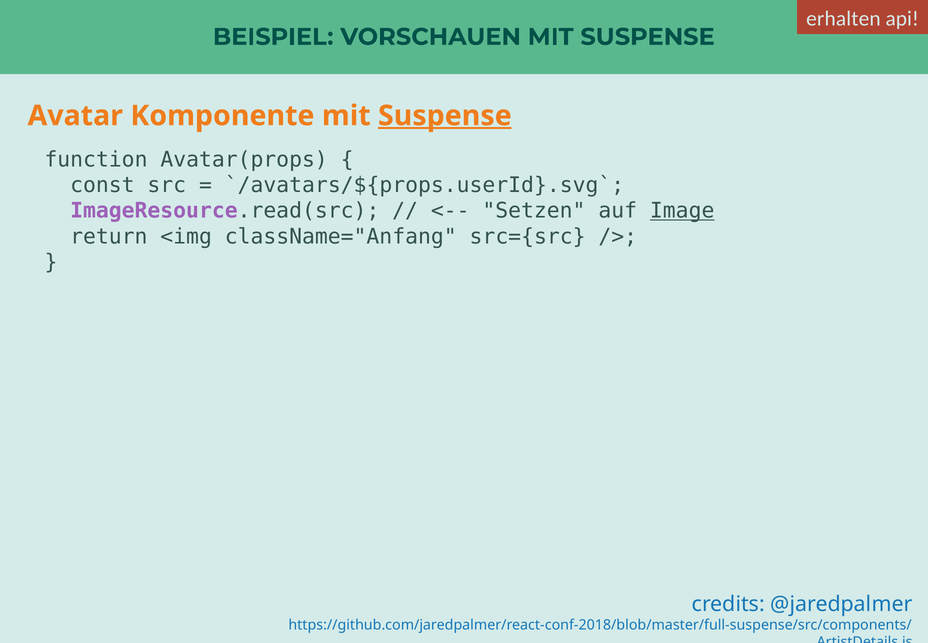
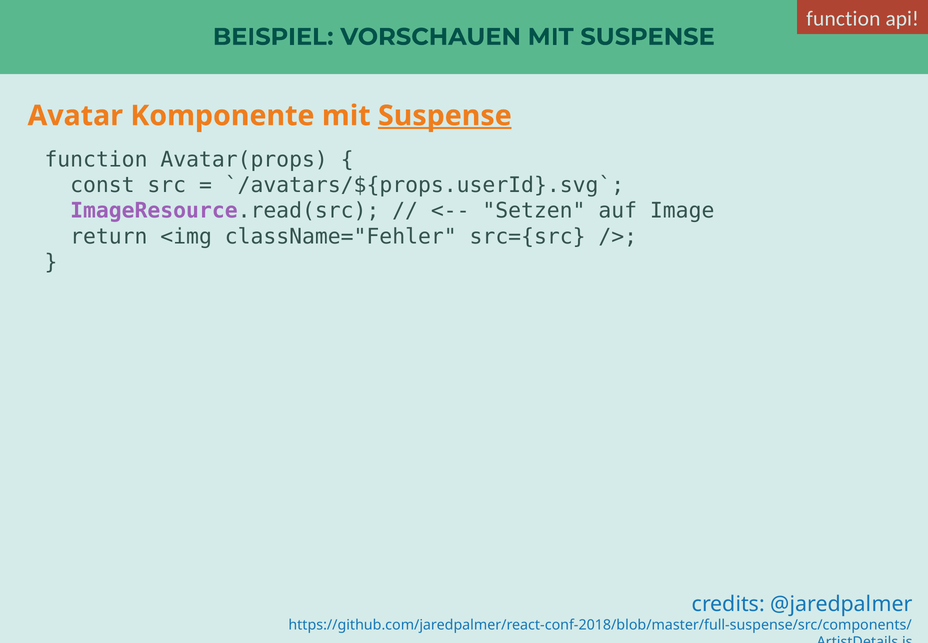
erhalten: erhalten -> function (843, 19)
Image underline: present -> none (682, 211)
className="Anfang: className="Anfang -> className="Fehler (341, 236)
